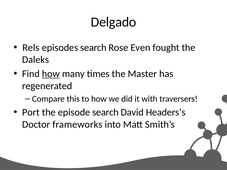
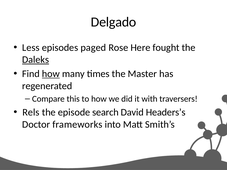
Rels: Rels -> Less (31, 48)
episodes search: search -> paged (93, 48)
Even: Even -> Here (140, 48)
Daleks underline: none -> present (36, 60)
Port: Port -> Rels (31, 112)
